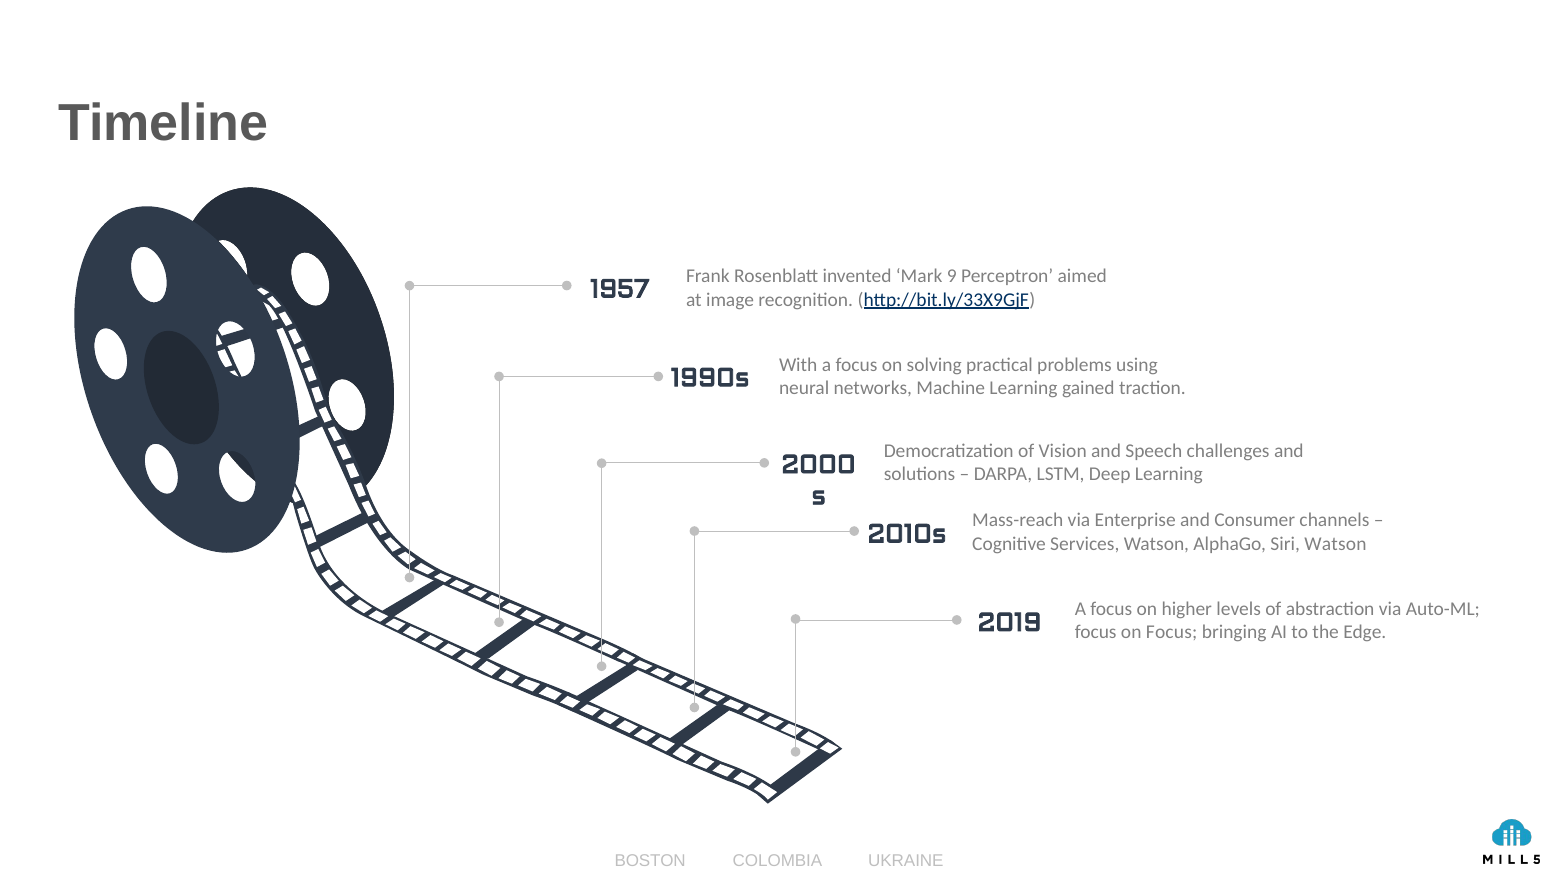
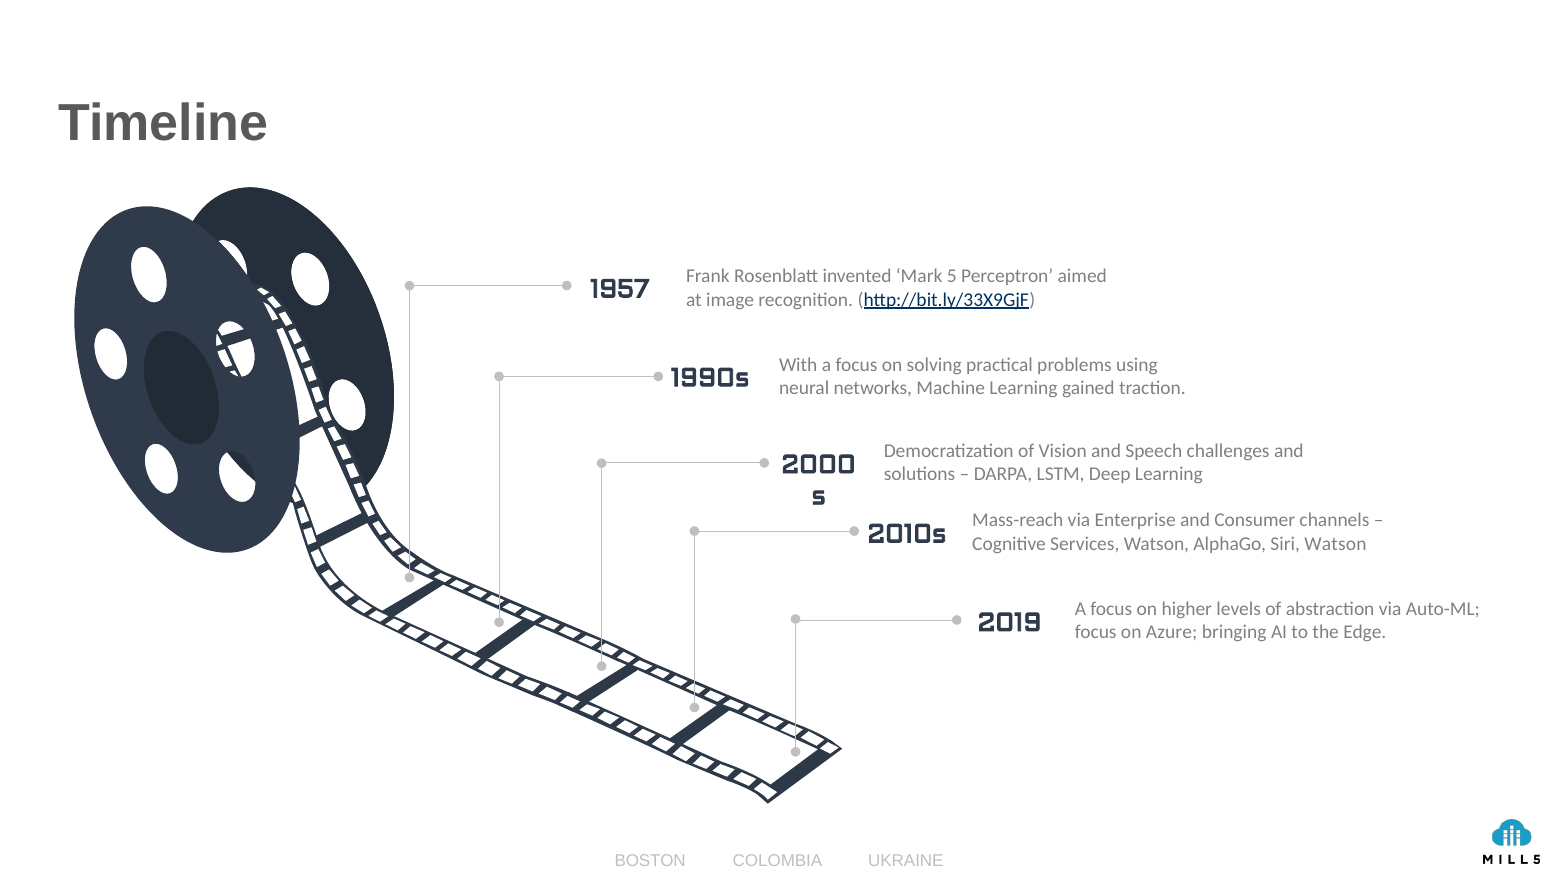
9: 9 -> 5 (952, 276)
on Focus: Focus -> Azure (1172, 632)
